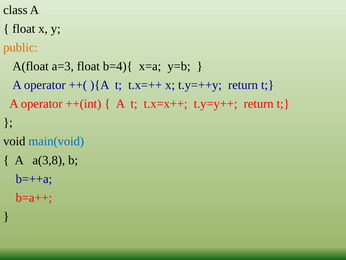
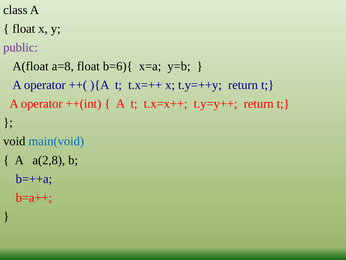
public colour: orange -> purple (21, 47)
a=3: a=3 -> a=8 (63, 66)
b=4){: b=4){ -> b=6){ (118, 66)
a(3,8: a(3,8 -> a(2,8 (49, 160)
